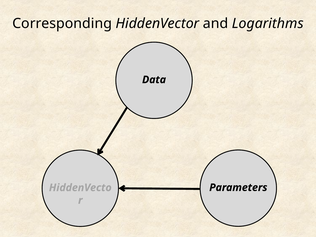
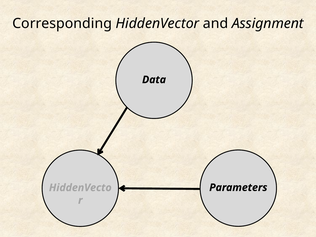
Logarithms: Logarithms -> Assignment (268, 23)
